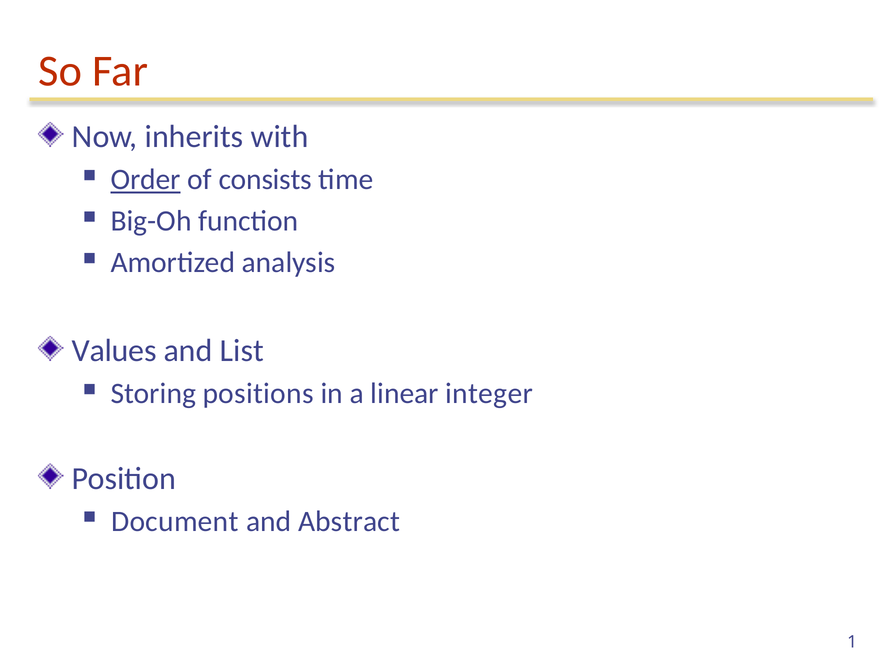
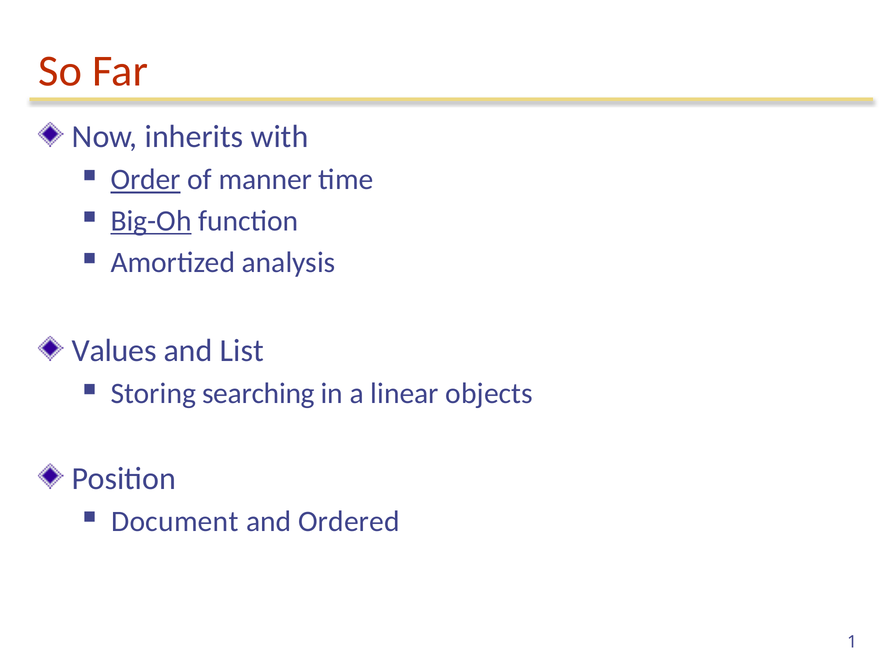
consists: consists -> manner (265, 180)
Big-Oh underline: none -> present (151, 221)
positions: positions -> searching (258, 394)
integer: integer -> objects (489, 394)
Abstract: Abstract -> Ordered (349, 521)
